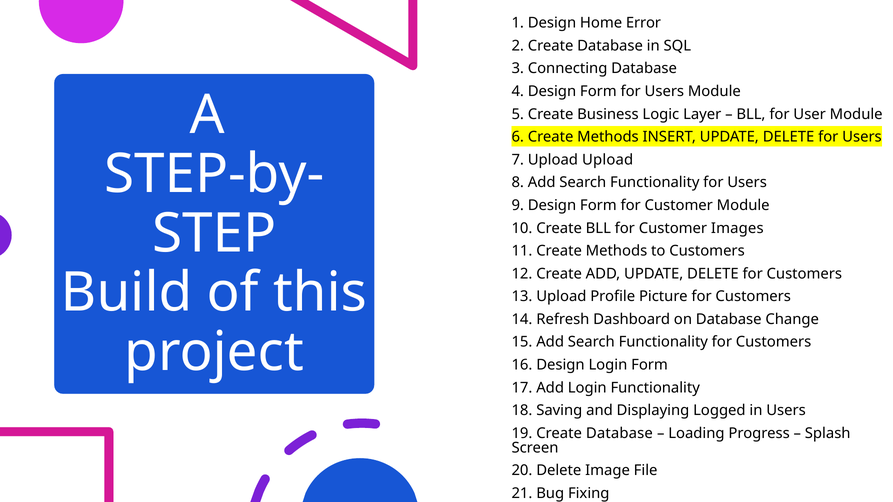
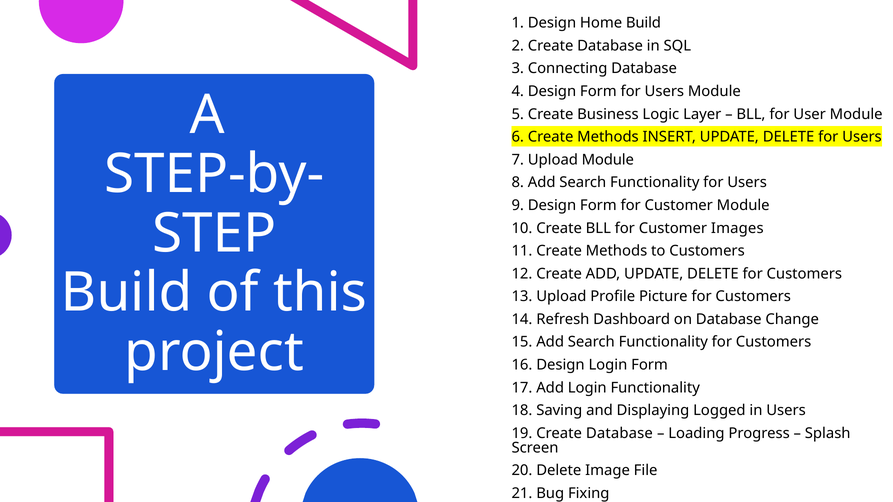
Home Error: Error -> Build (643, 23)
Upload Upload: Upload -> Module (608, 160)
